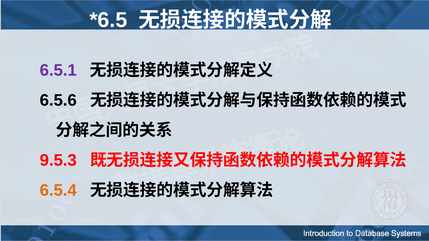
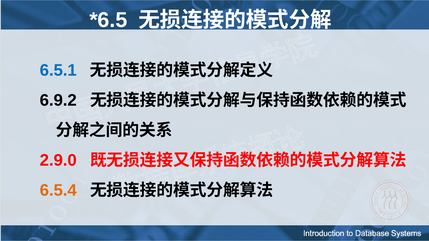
6.5.1 colour: purple -> blue (58, 70)
6.5.6: 6.5.6 -> 6.9.2 (58, 101)
9.5.3: 9.5.3 -> 2.9.0 (58, 161)
